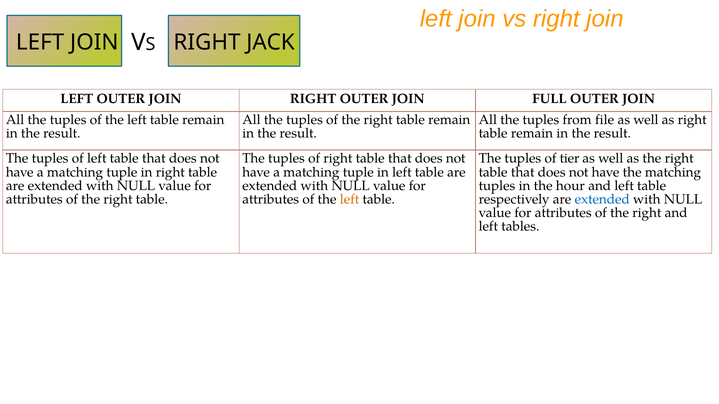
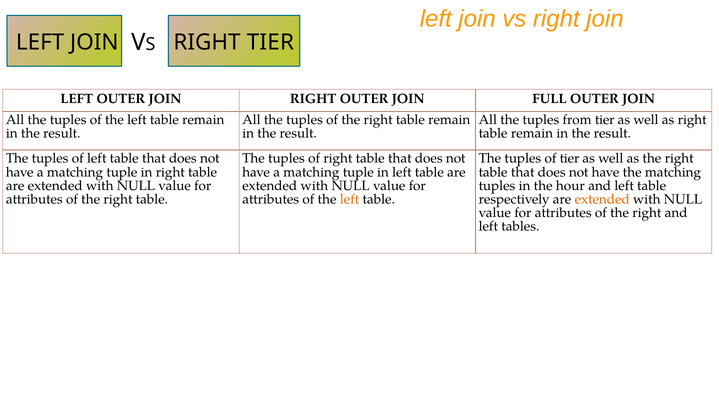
RIGHT JACK: JACK -> TIER (270, 43)
from file: file -> tier (605, 120)
extended colour: blue -> orange (602, 199)
